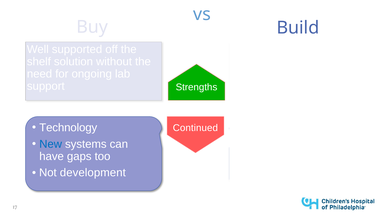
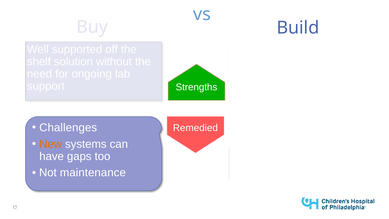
Technology: Technology -> Challenges (68, 128)
Continued: Continued -> Remedied (195, 128)
New colour: blue -> orange (51, 144)
Not development: development -> maintenance (93, 172)
